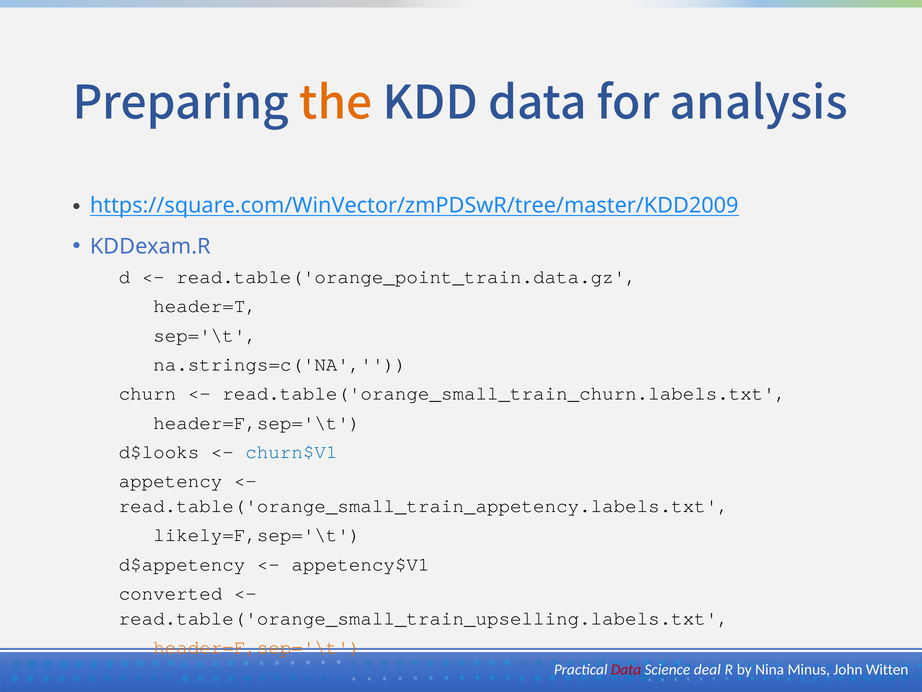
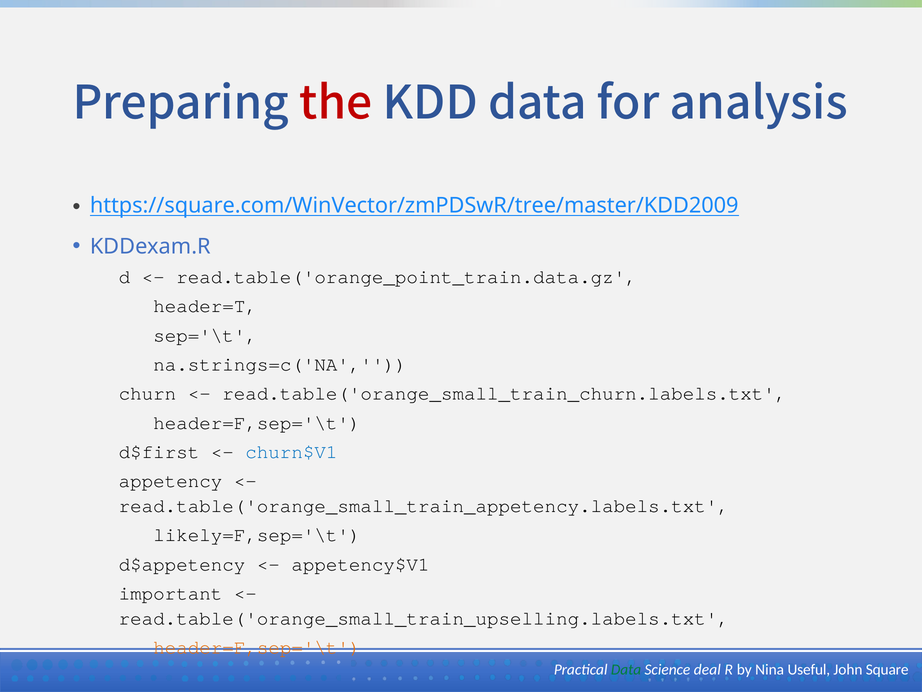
the colour: orange -> red (336, 103)
d$looks: d$looks -> d$first (159, 452)
converted: converted -> important (171, 593)
Data colour: red -> green (626, 669)
Minus: Minus -> Useful (809, 669)
Witten: Witten -> Square (887, 669)
